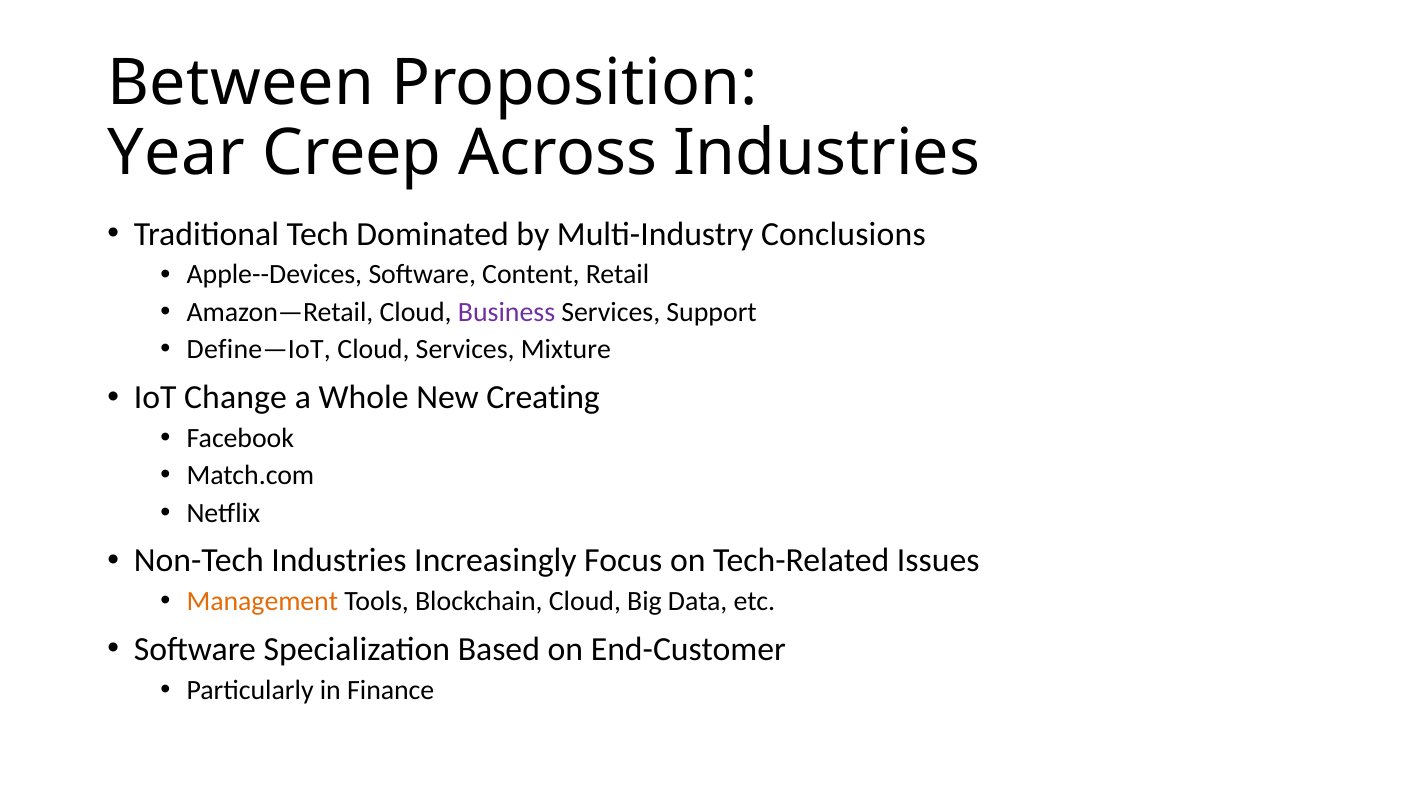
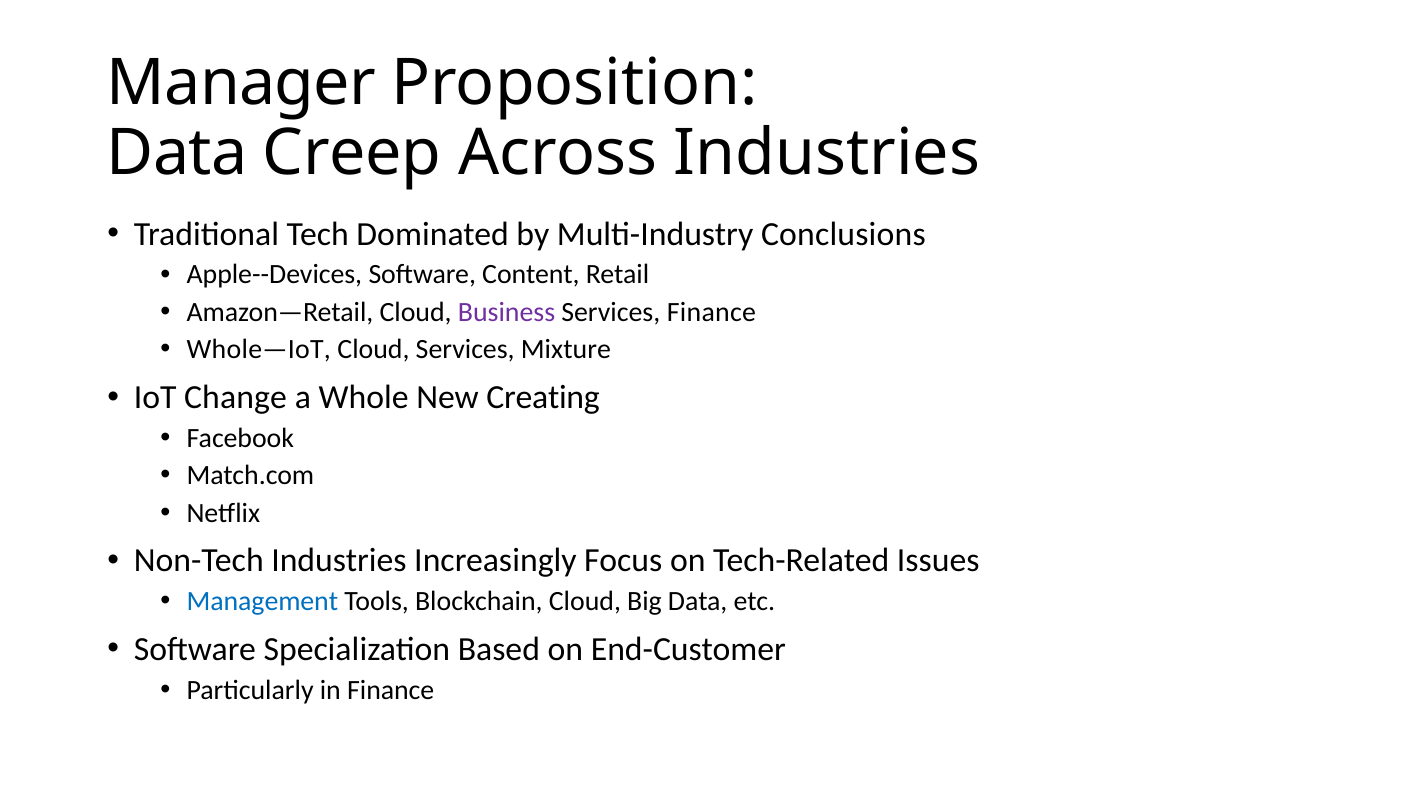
Between: Between -> Manager (241, 83)
Year: Year -> Data (177, 153)
Services Support: Support -> Finance (711, 312)
Define—IoT: Define—IoT -> Whole—IoT (259, 350)
Management colour: orange -> blue (262, 602)
